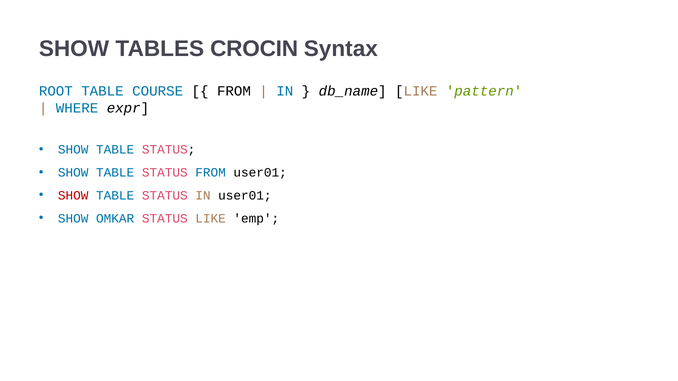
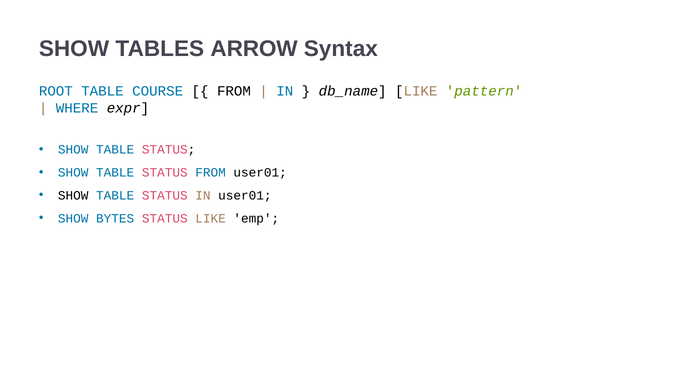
CROCIN: CROCIN -> ARROW (254, 49)
SHOW colour: red -> black (73, 196)
OMKAR: OMKAR -> BYTES (115, 219)
